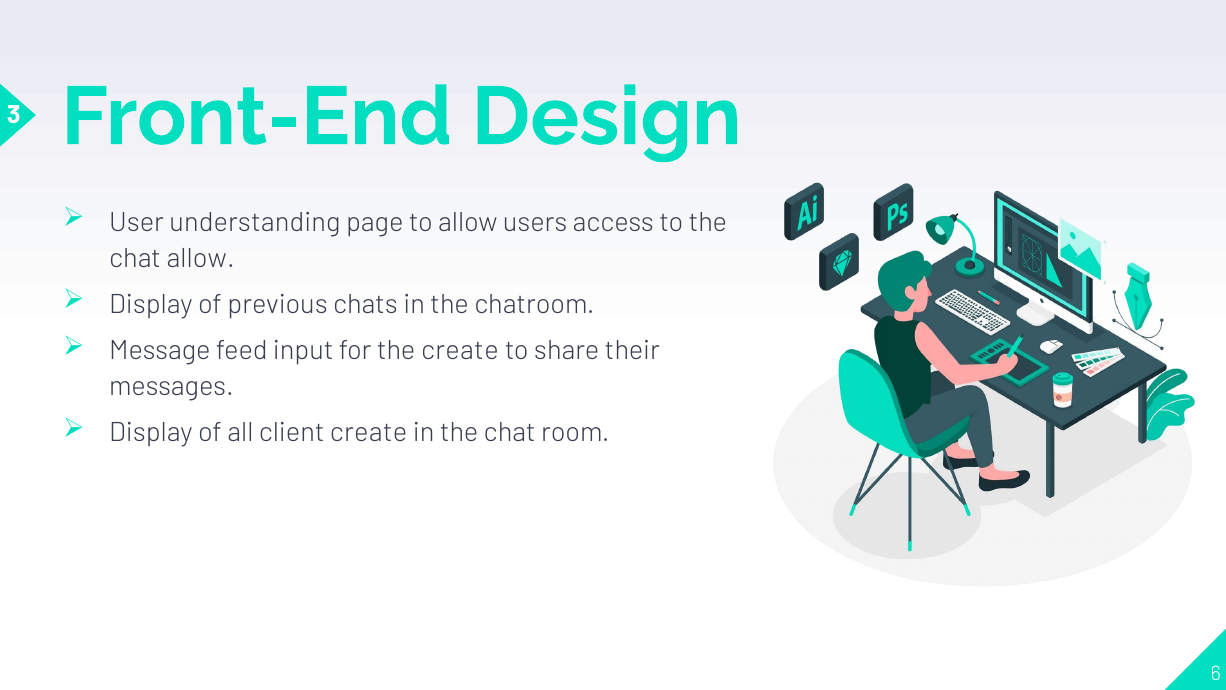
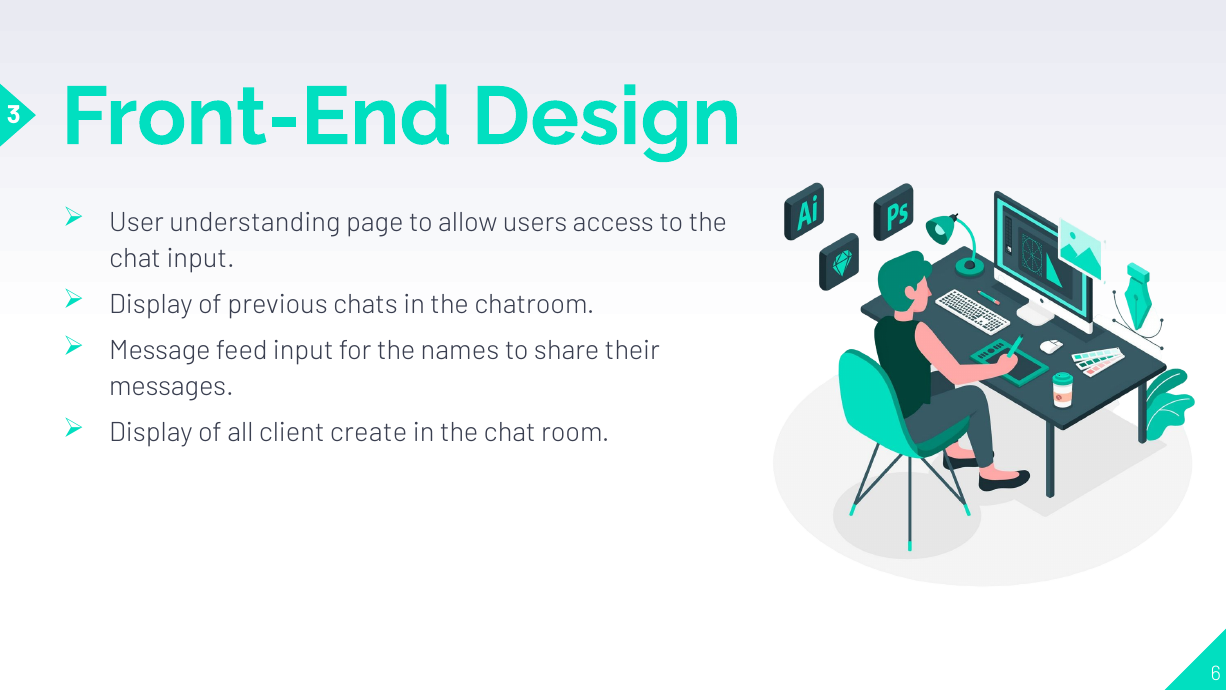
chat allow: allow -> input (201, 258)
the create: create -> names (460, 350)
